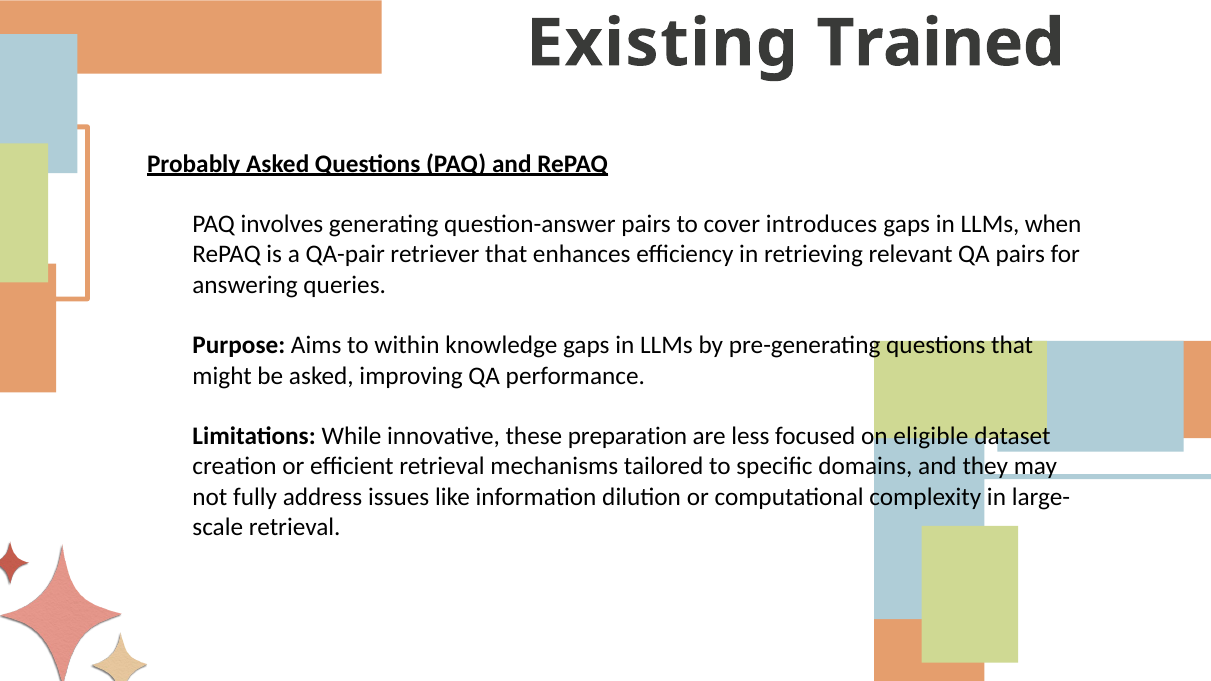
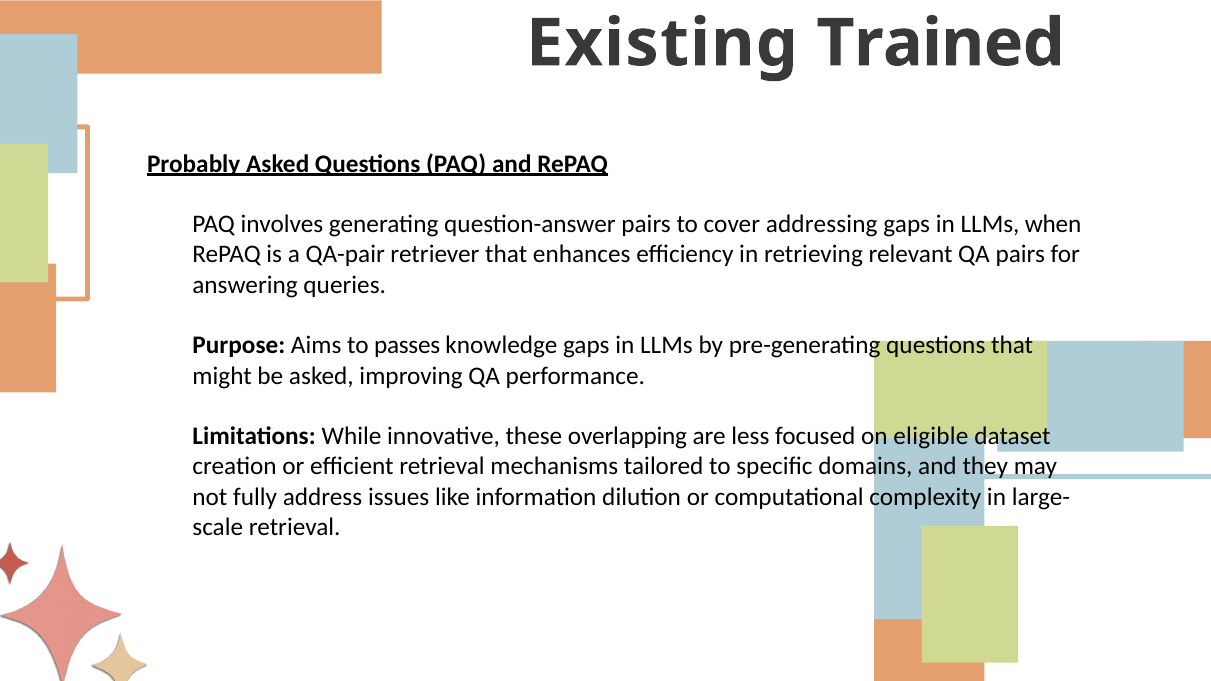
introduces: introduces -> addressing (822, 224)
within: within -> passes (407, 346)
preparation: preparation -> overlapping (628, 436)
